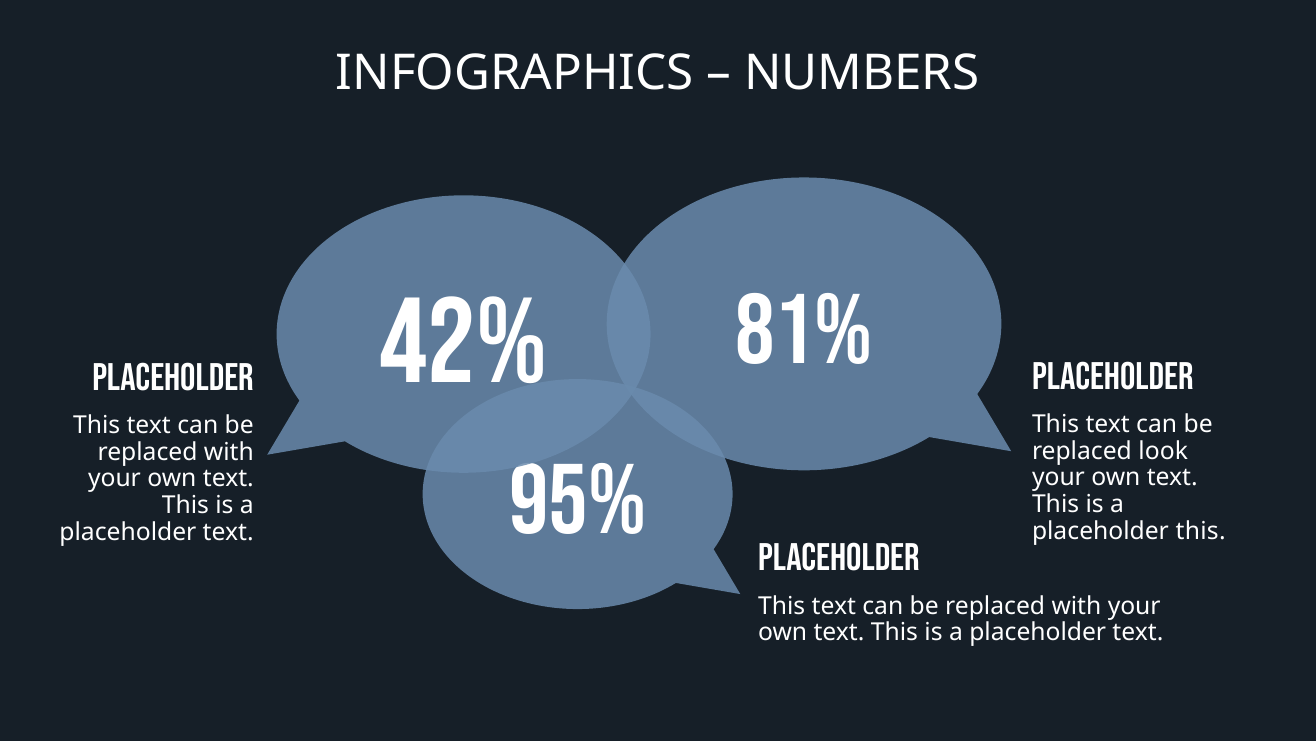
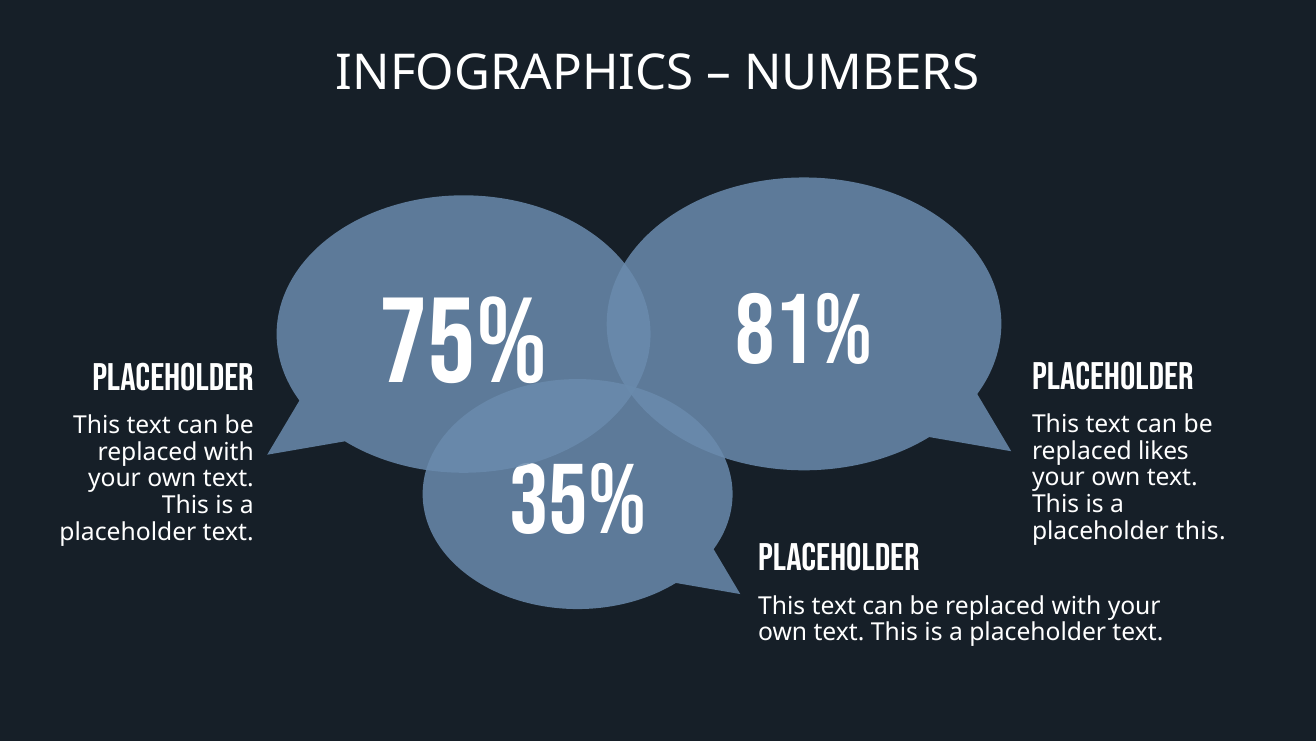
42%: 42% -> 75% (464, 342)
look: look -> likes (1163, 451)
95%: 95% -> 35% (578, 501)
